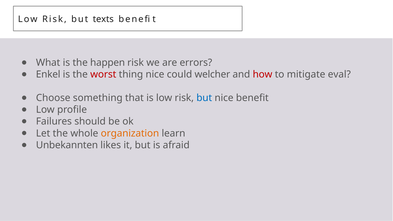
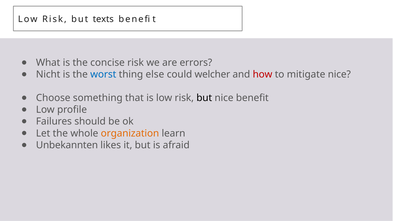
happen: happen -> concise (108, 63)
Enkel: Enkel -> Nicht (48, 74)
worst colour: red -> blue (103, 74)
thing nice: nice -> else (155, 74)
mitigate eval: eval -> nice (339, 74)
but colour: blue -> black (204, 98)
